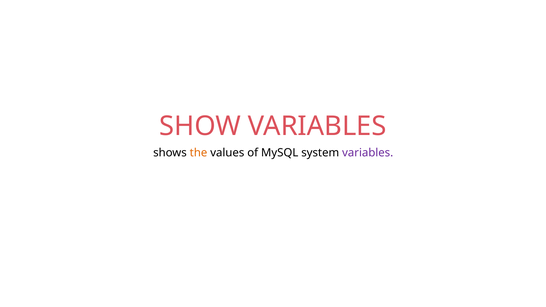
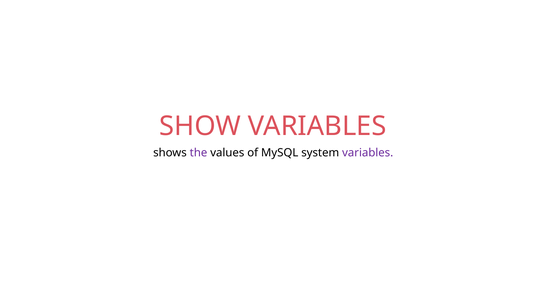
the colour: orange -> purple (199, 153)
